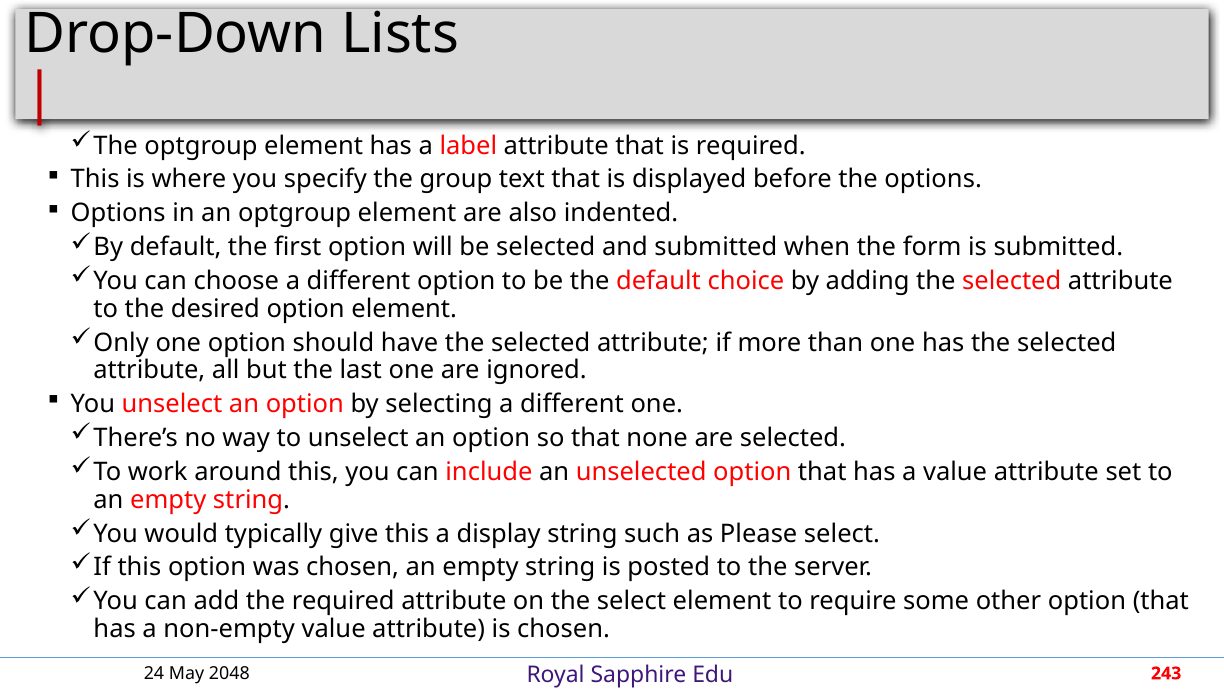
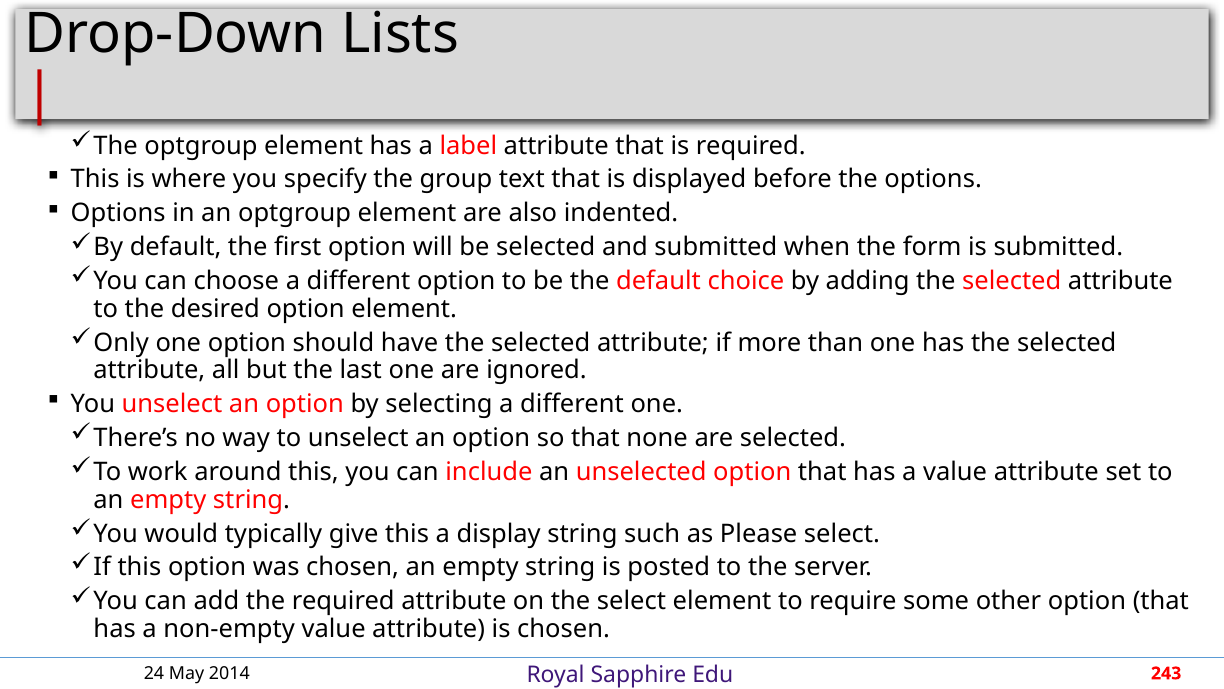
2048: 2048 -> 2014 (229, 673)
